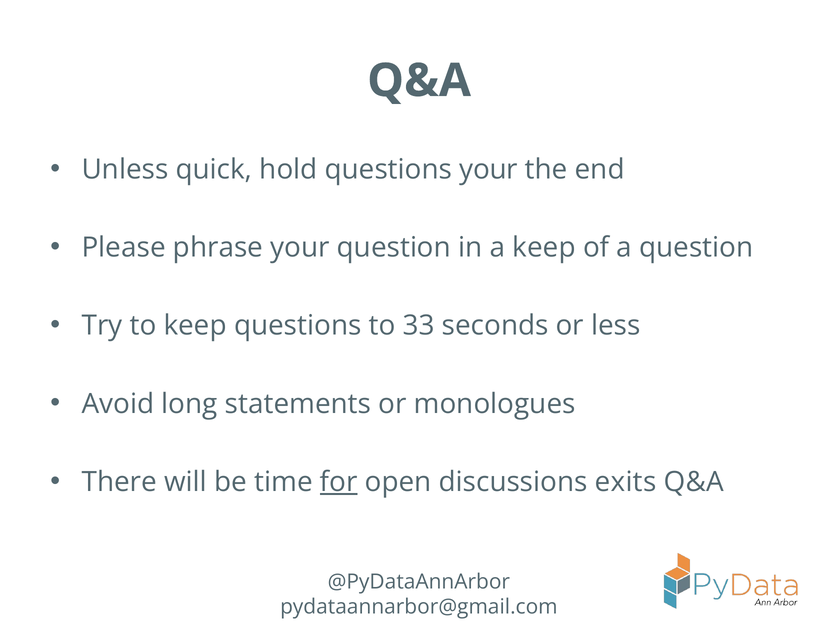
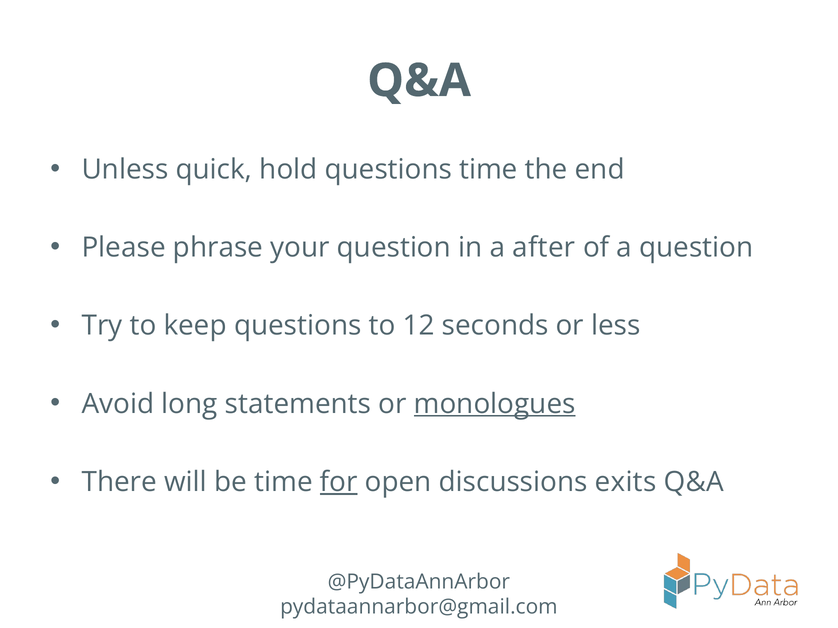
questions your: your -> time (488, 170)
a keep: keep -> after (544, 248)
33: 33 -> 12 (419, 326)
monologues underline: none -> present (495, 404)
